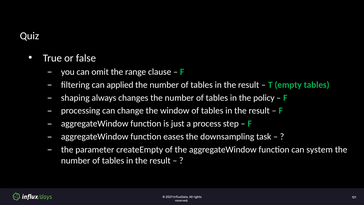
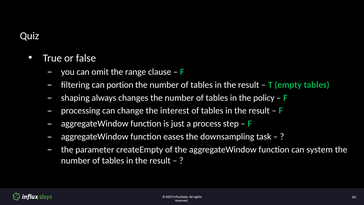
applied: applied -> portion (120, 85)
window: window -> interest (175, 111)
